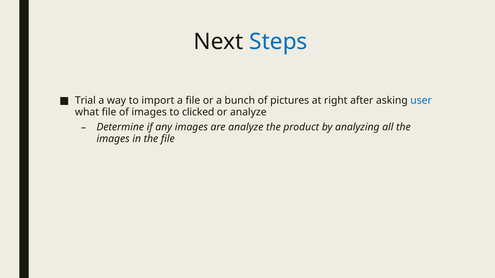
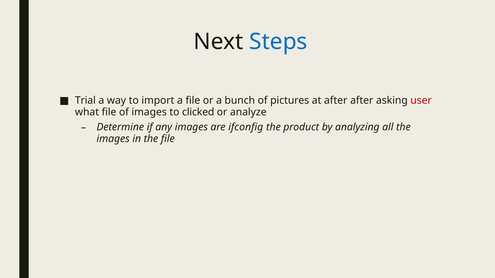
at right: right -> after (336, 101)
user colour: blue -> red (421, 101)
are analyze: analyze -> ifconfig (246, 127)
